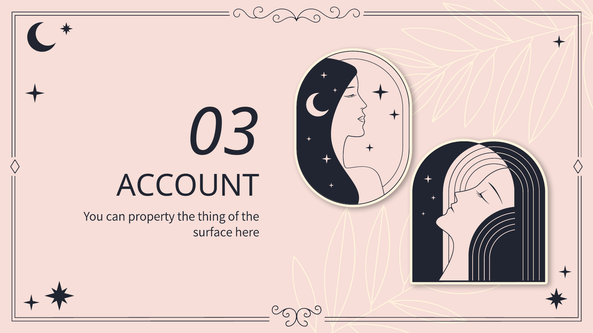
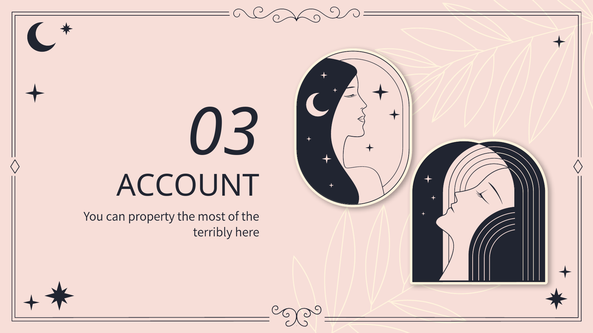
thing: thing -> most (211, 217)
surface: surface -> terribly (213, 232)
